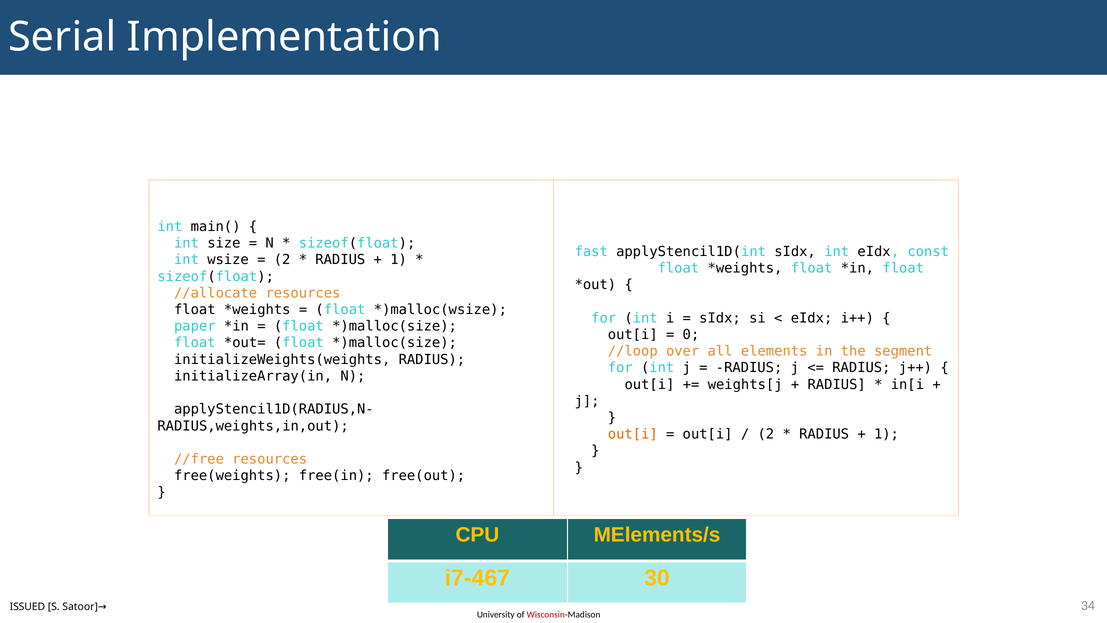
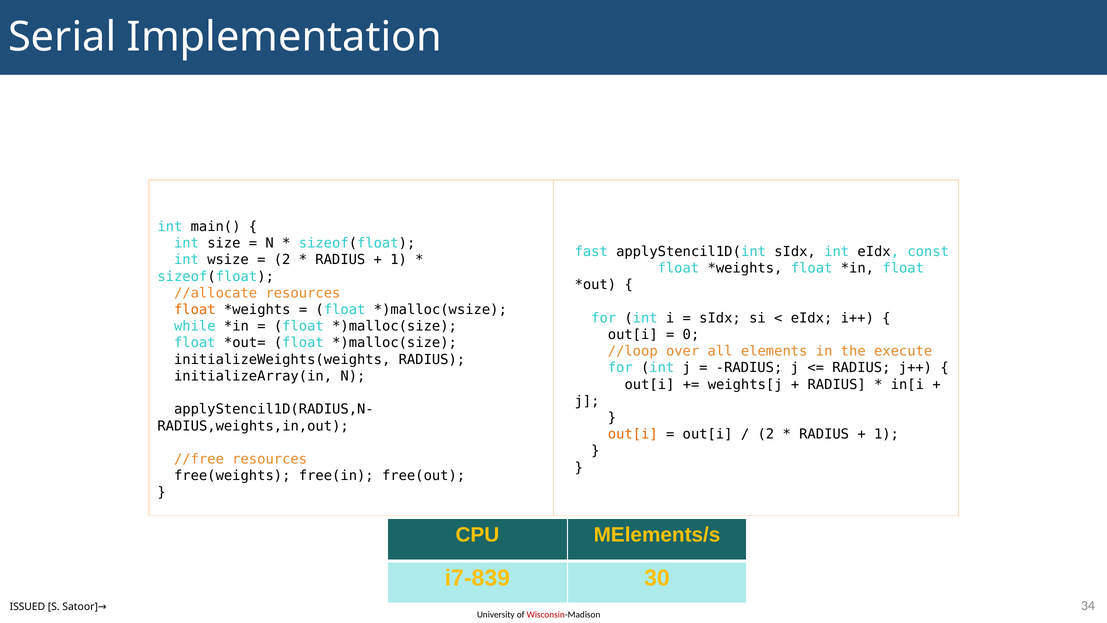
float colour: black -> orange (195, 310)
paper: paper -> while (195, 326)
segment: segment -> execute (903, 351)
i7-467: i7-467 -> i7-839 (477, 578)
